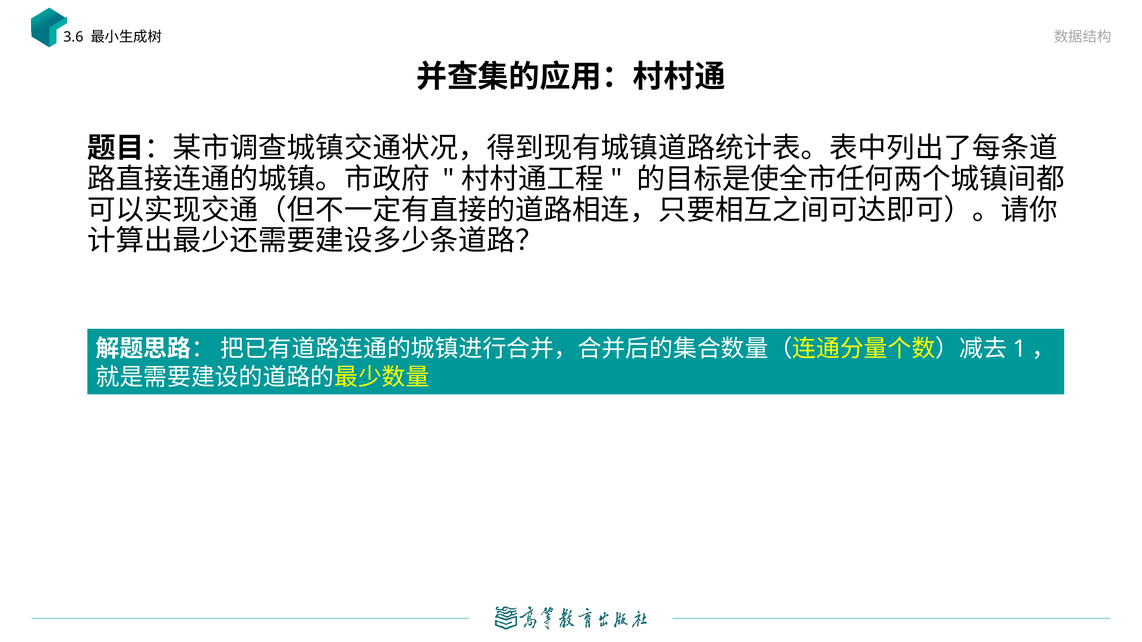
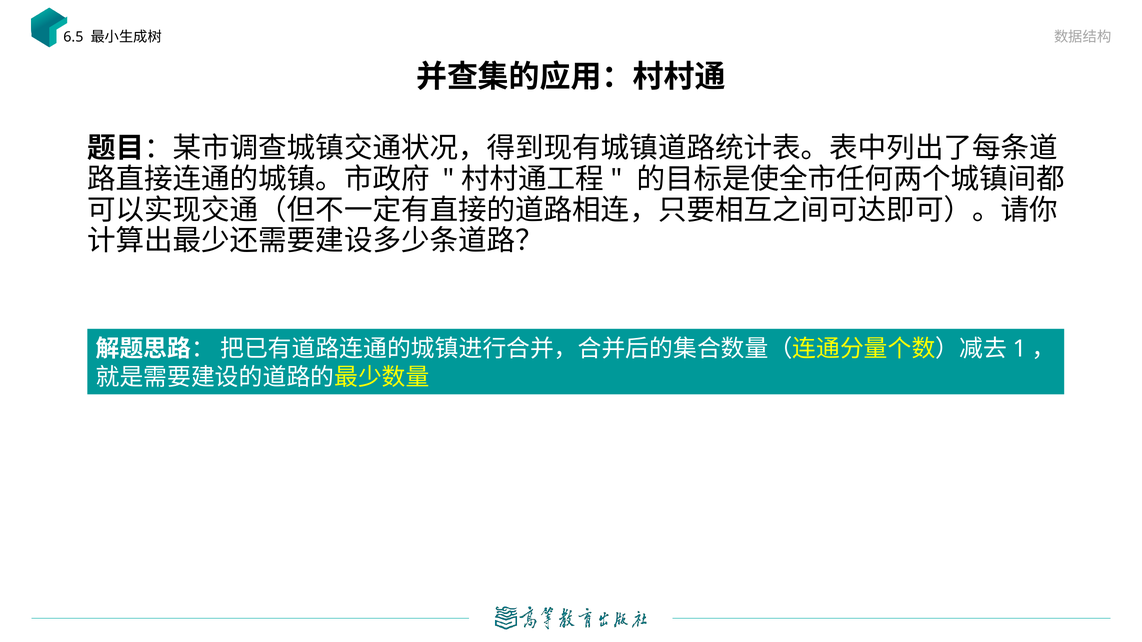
3.6: 3.6 -> 6.5 (73, 37)
